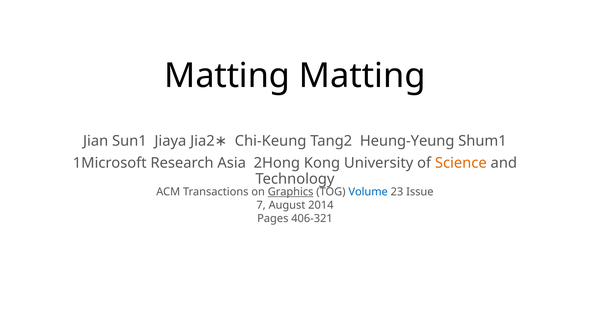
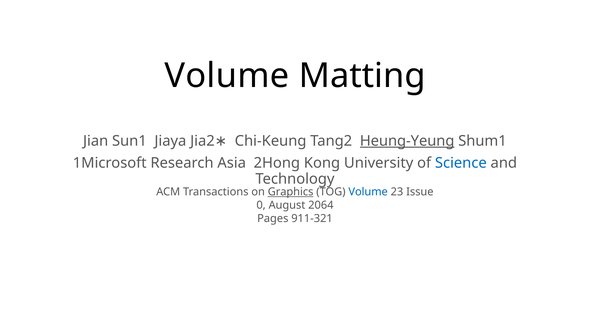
Matting: Matting -> Volume (227, 76)
Heung-Yeung underline: none -> present (407, 141)
Science colour: orange -> blue (461, 163)
7: 7 -> 0 (261, 205)
2014: 2014 -> 2064 (321, 205)
406-321: 406-321 -> 911-321 (312, 218)
